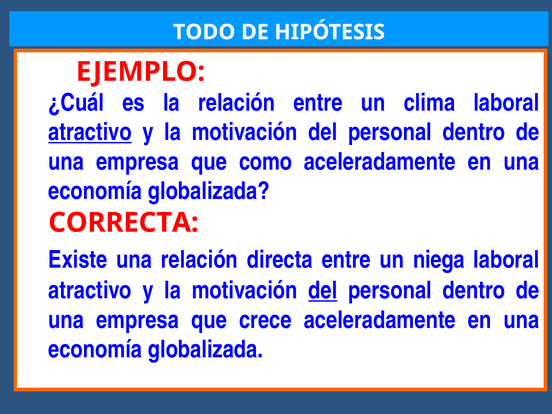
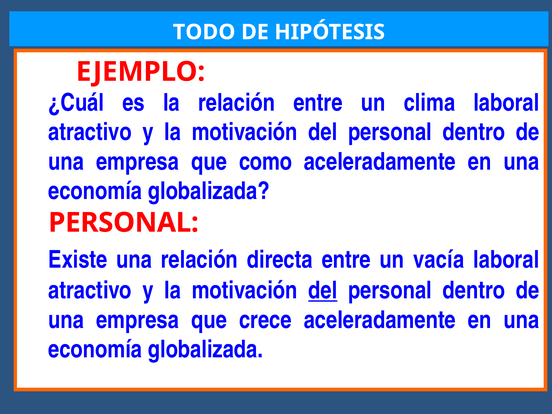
atractivo underline: present -> none (90, 132)
CORRECTA: CORRECTA -> PERSONAL (124, 223)
niega: niega -> vacía (439, 260)
